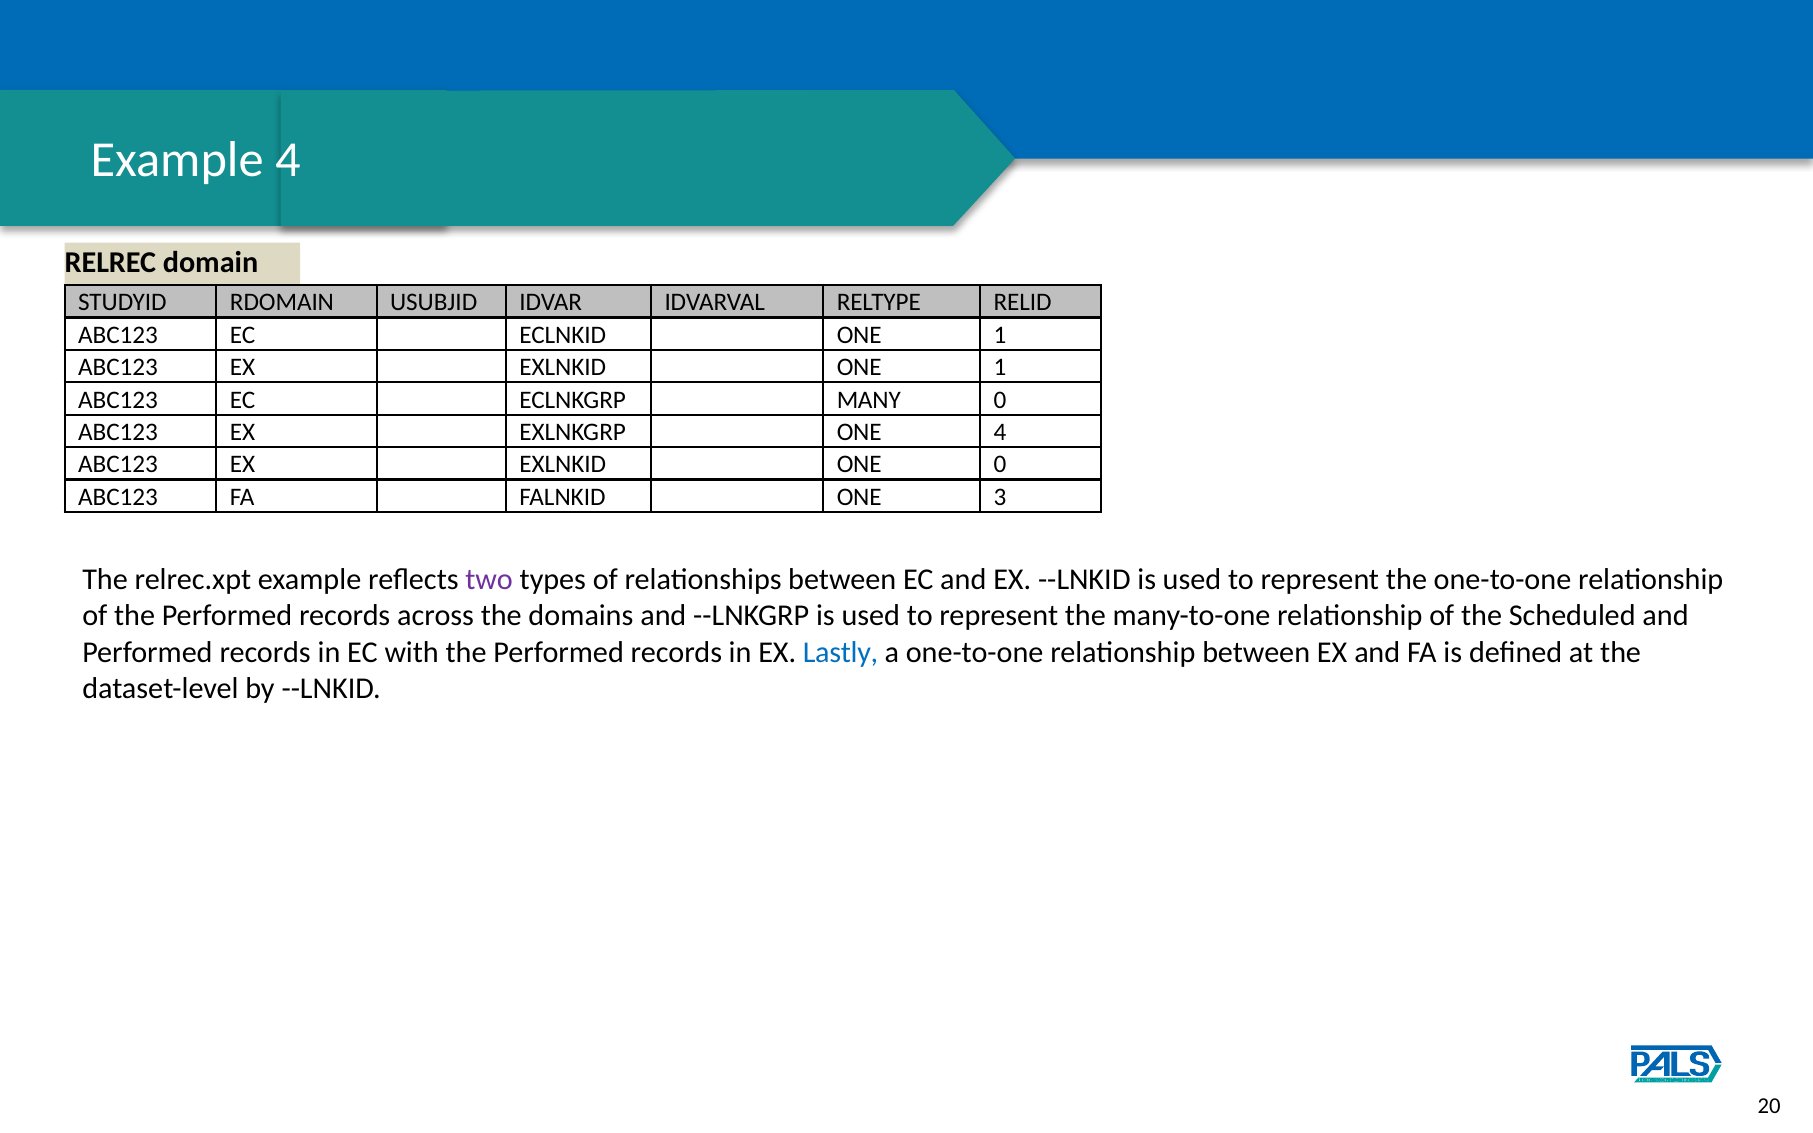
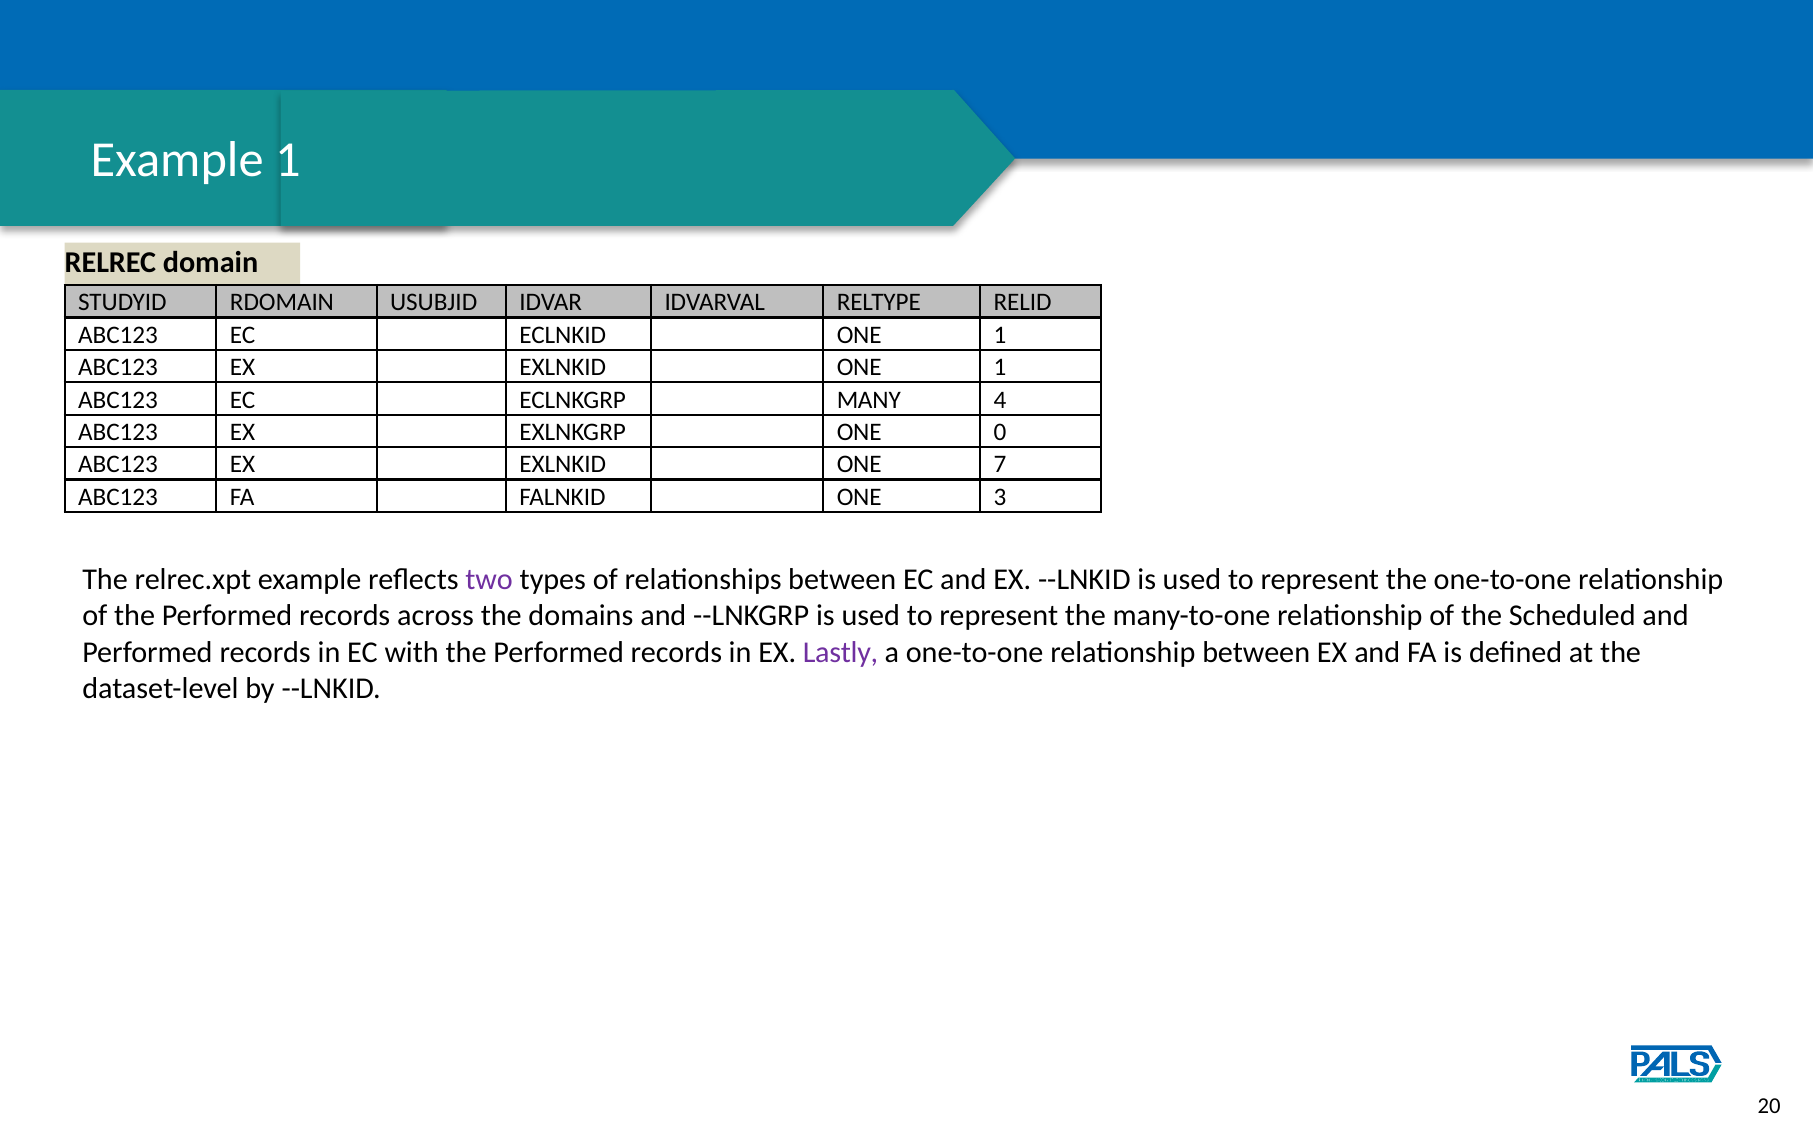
Example 4: 4 -> 1 (288, 160)
MANY 0: 0 -> 4 (1000, 400)
ONE 4: 4 -> 0 (1000, 432)
ONE 0: 0 -> 7 (1000, 465)
Lastly colour: blue -> purple (841, 652)
